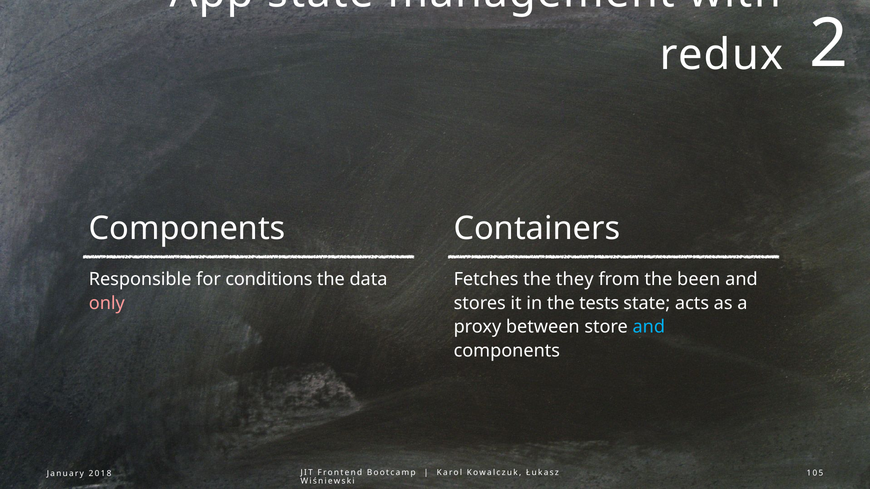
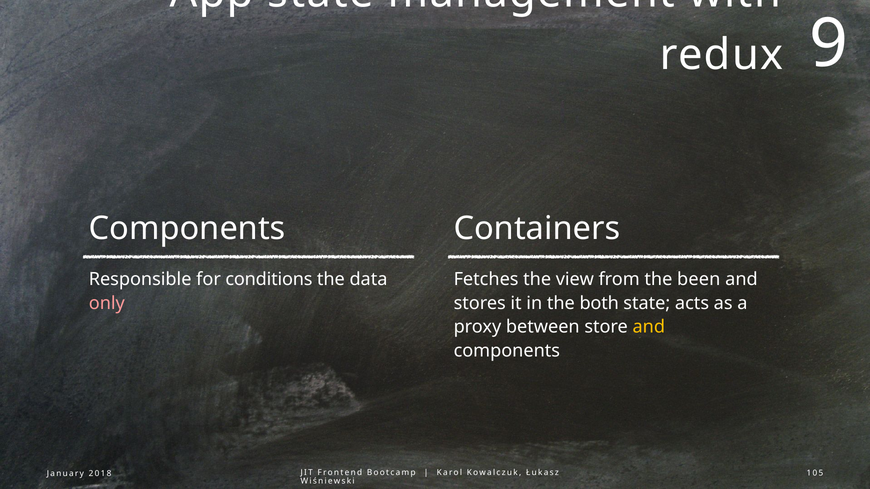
2: 2 -> 9 (828, 44)
they: they -> view (575, 279)
tests: tests -> both (599, 303)
and colour: light blue -> yellow (649, 327)
